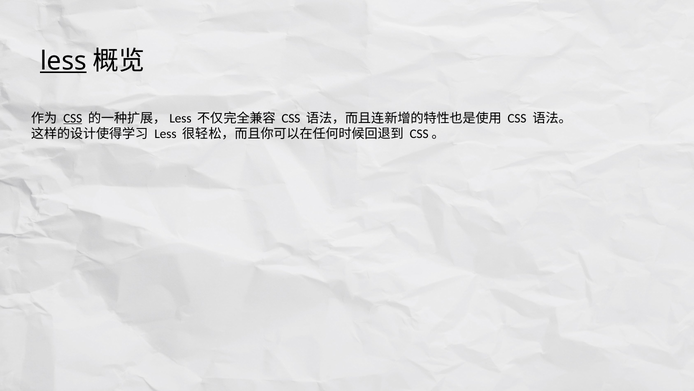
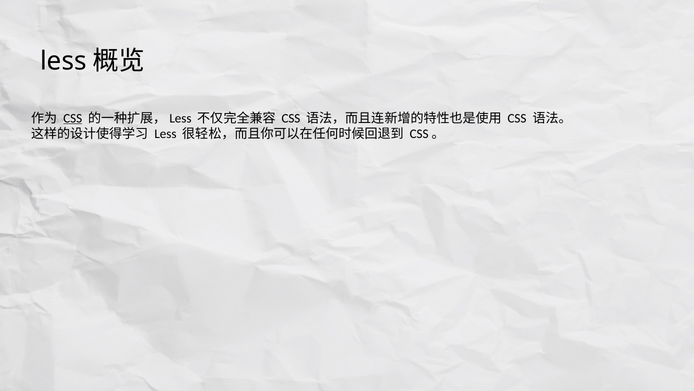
less underline: present -> none (63, 61)
